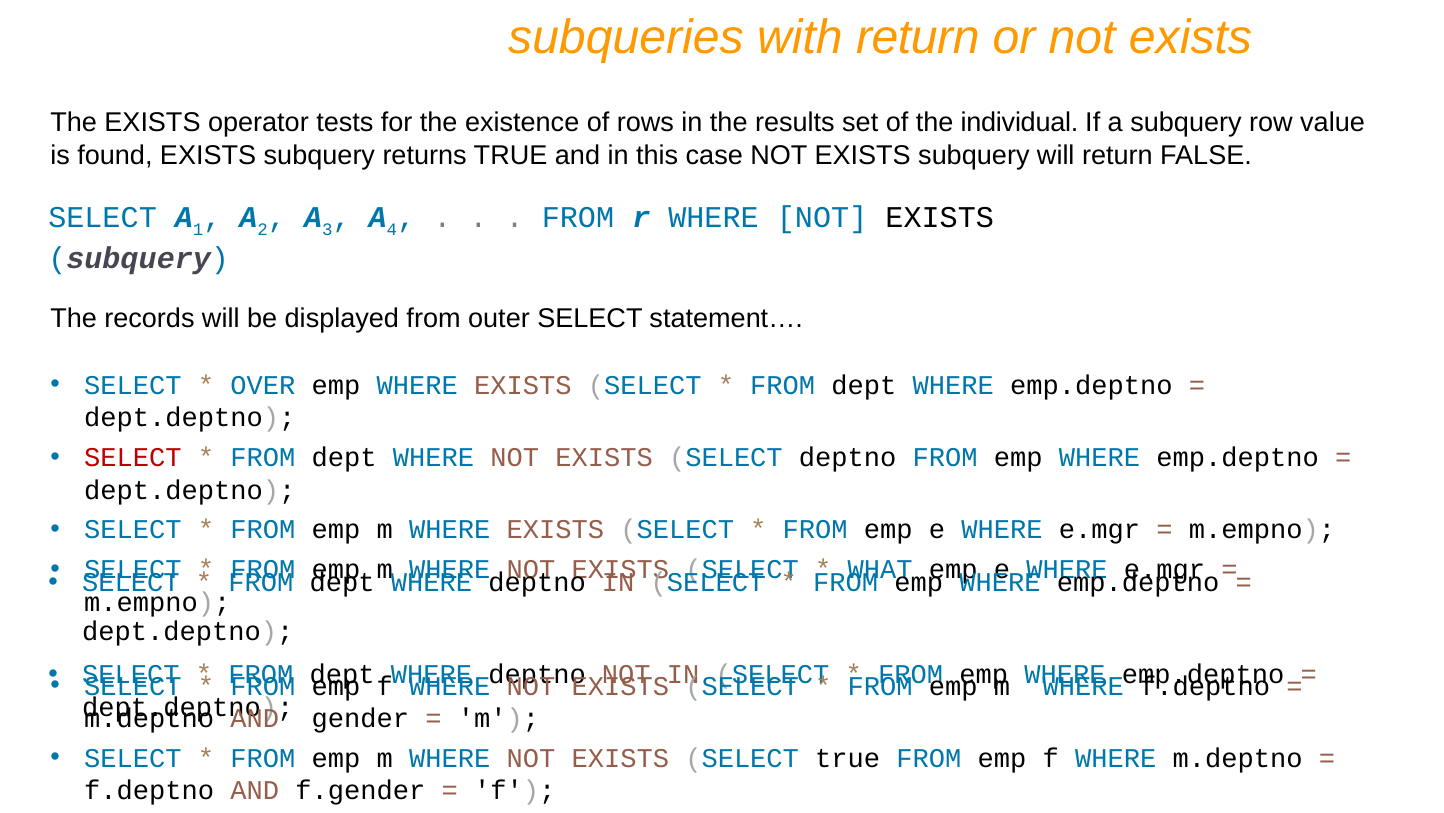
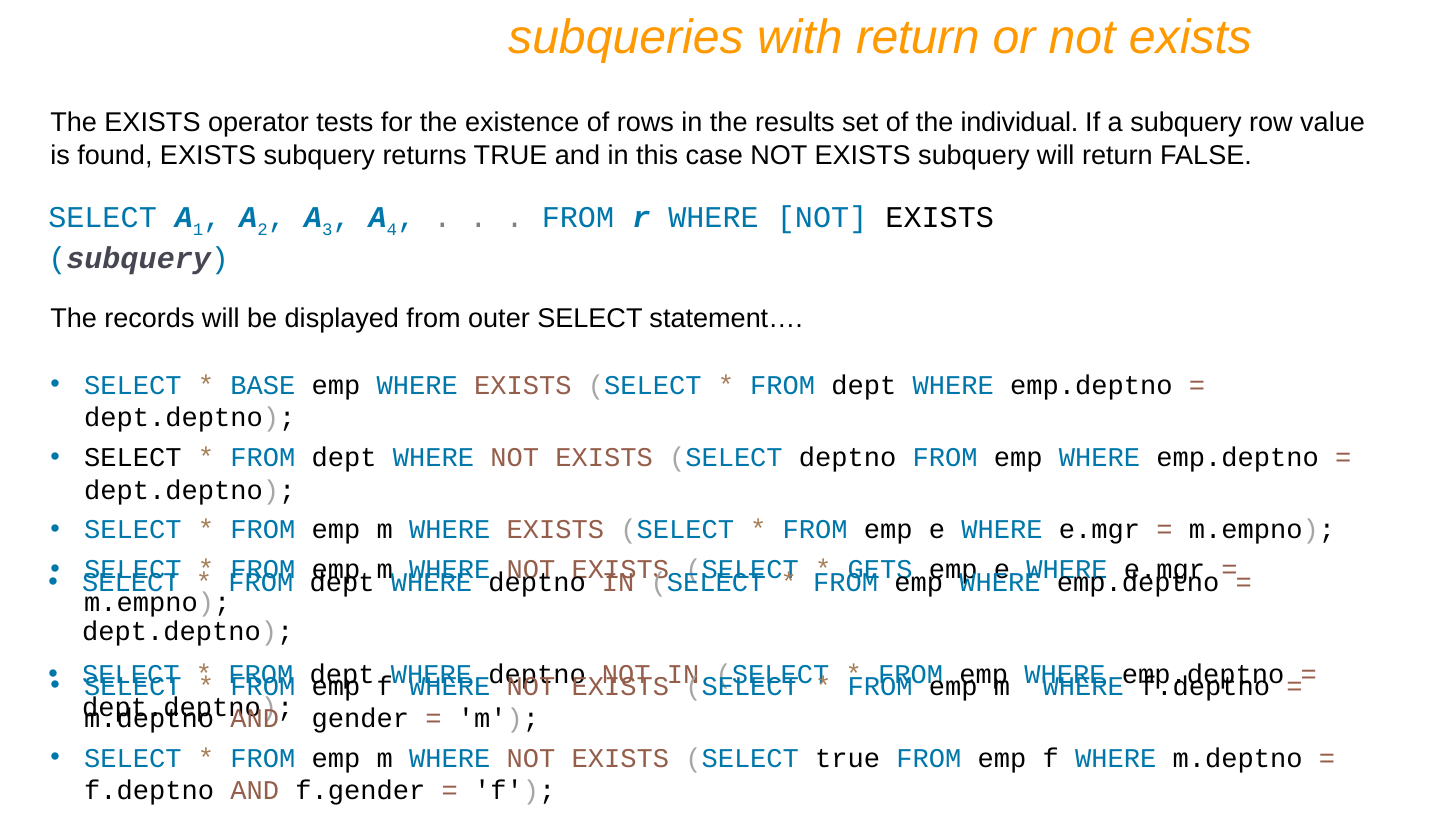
OVER: OVER -> BASE (263, 385)
SELECT colour: red -> black (133, 457)
WHAT: WHAT -> GETS (880, 569)
